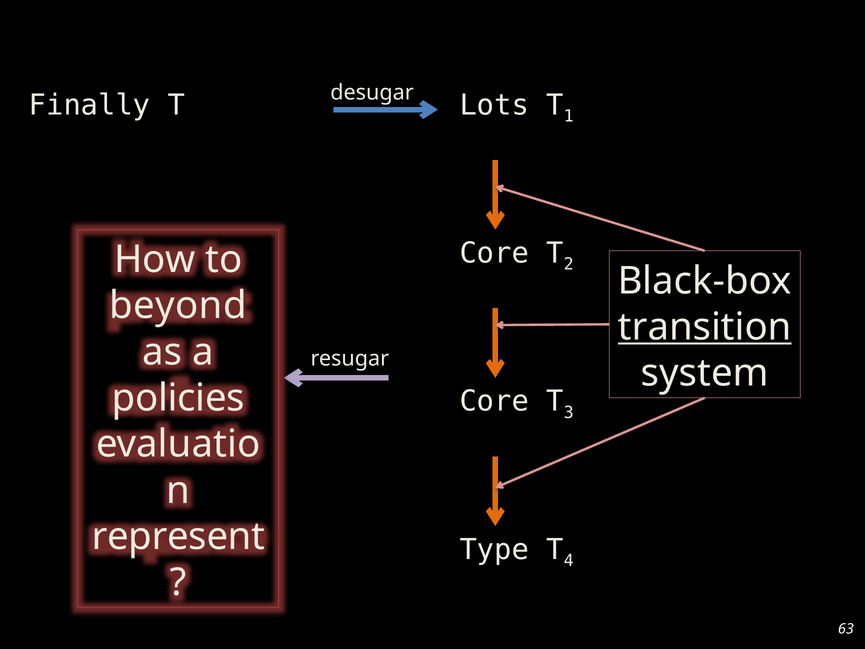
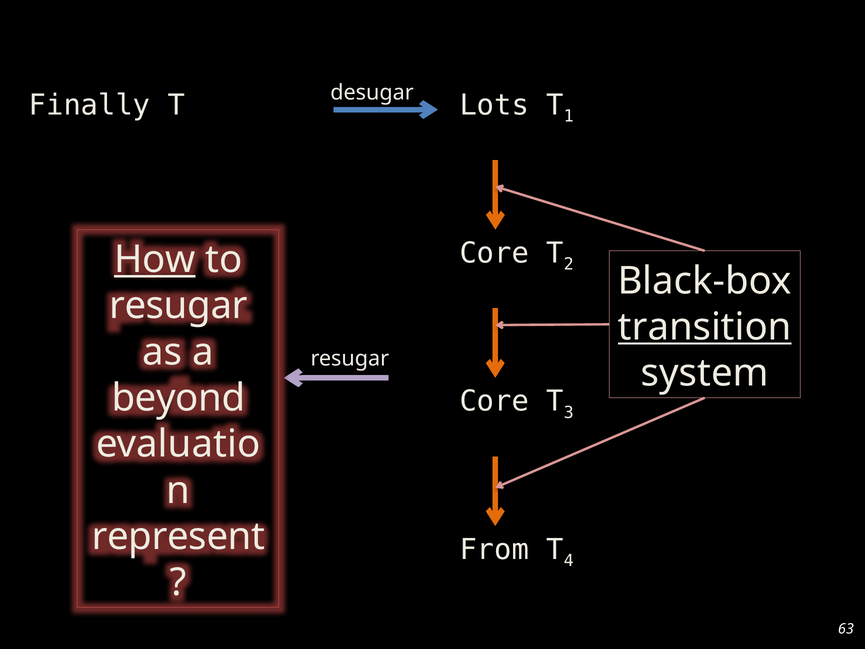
How underline: none -> present (155, 260)
beyond: beyond -> resugar (178, 306)
policies: policies -> beyond (178, 398)
Type: Type -> From (494, 549)
